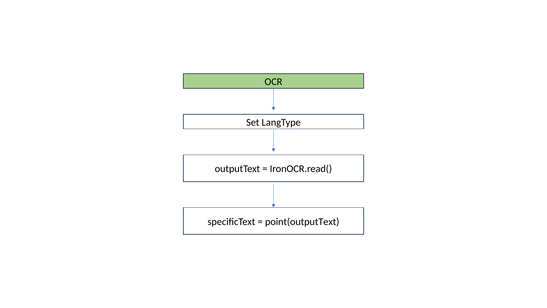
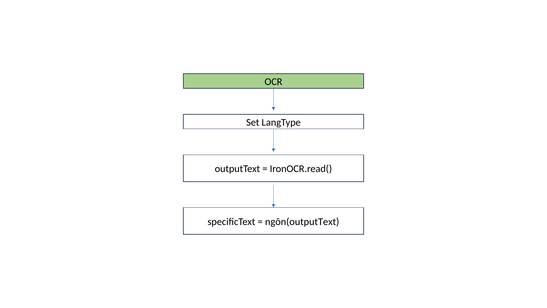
point(outputText: point(outputText -> ngôn(outputText (302, 221)
